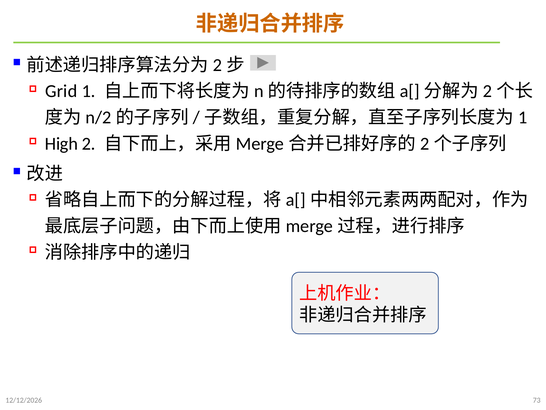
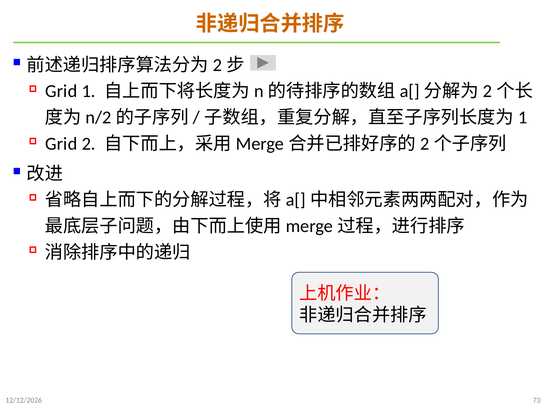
High: High -> Grid (61, 144)
